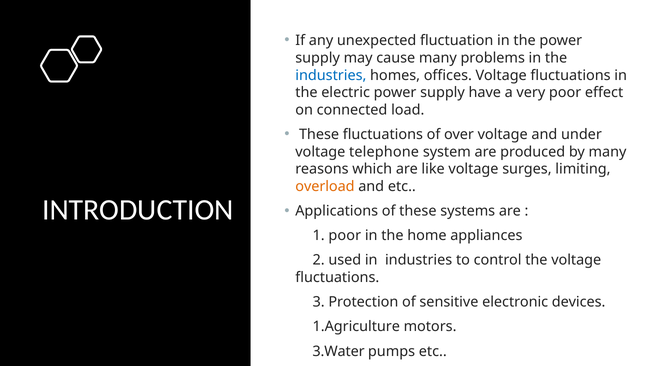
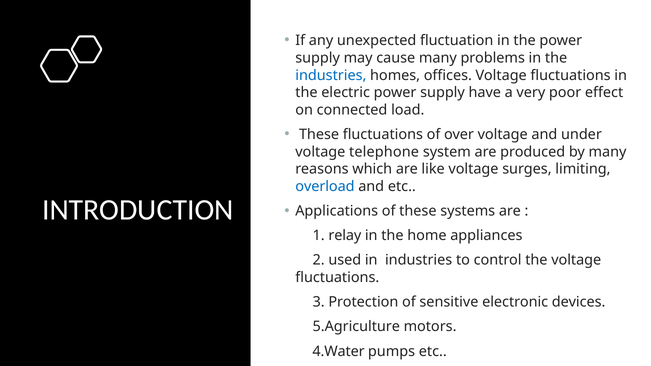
overload colour: orange -> blue (325, 187)
1 poor: poor -> relay (345, 236)
1.Agriculture: 1.Agriculture -> 5.Agriculture (356, 327)
3.Water: 3.Water -> 4.Water (339, 351)
